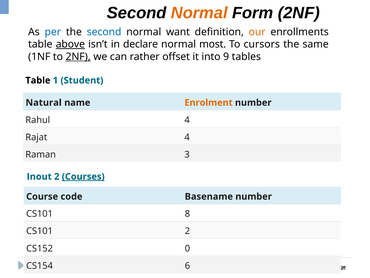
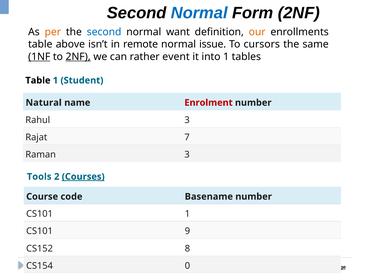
Normal colour: orange -> blue (199, 13)
per colour: blue -> orange (53, 32)
above underline: present -> none (70, 44)
declare: declare -> remote (141, 44)
most: most -> issue (213, 44)
1NF underline: none -> present (39, 57)
offset: offset -> event (176, 57)
into 9: 9 -> 1 (226, 57)
Enrolment colour: orange -> red (209, 102)
Rahul 4: 4 -> 3 (187, 120)
Rajat 4: 4 -> 7 (187, 137)
Inout: Inout -> Tools (39, 176)
CS101 8: 8 -> 1 (187, 213)
CS101 2: 2 -> 9 (187, 231)
0: 0 -> 8 (187, 248)
6: 6 -> 0 (187, 265)
